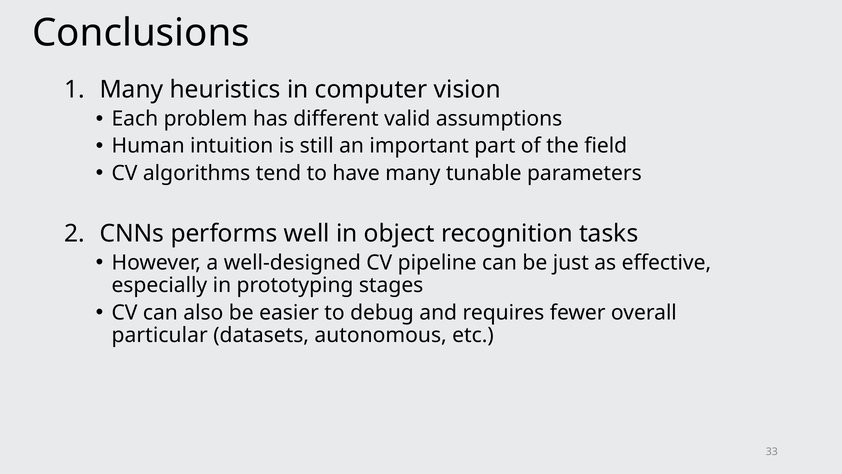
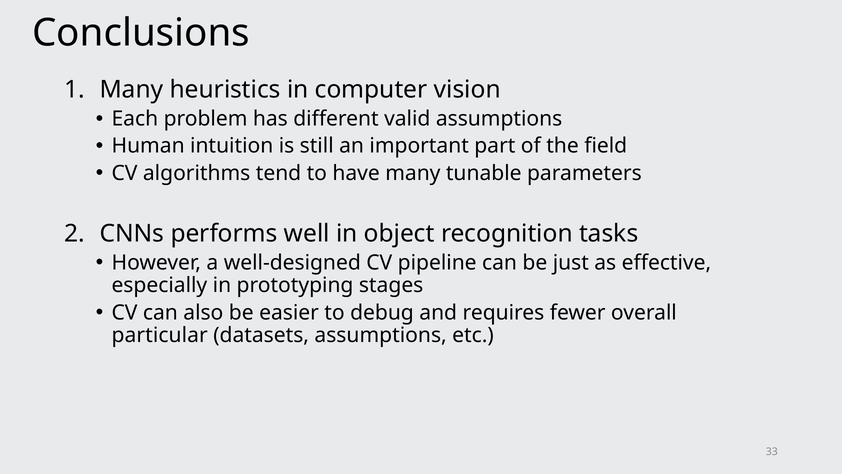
datasets autonomous: autonomous -> assumptions (381, 335)
